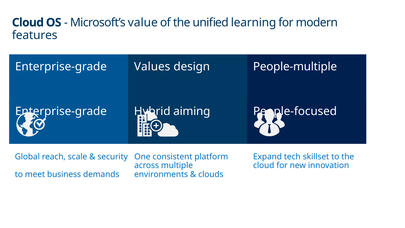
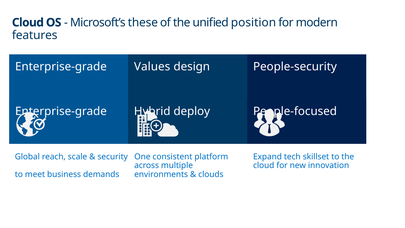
value: value -> these (143, 23)
learning: learning -> position (253, 23)
People-multiple: People-multiple -> People-security (295, 67)
aiming: aiming -> deploy (192, 111)
